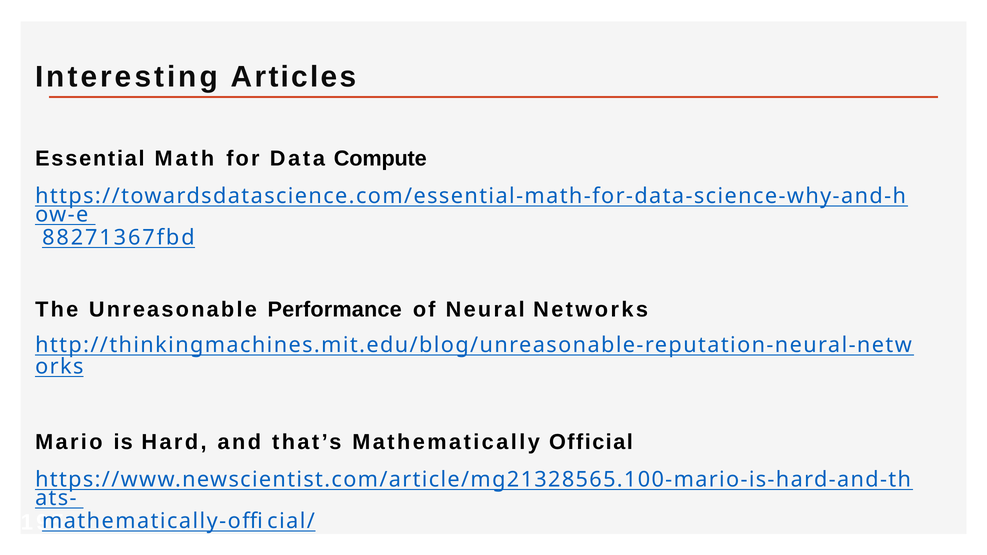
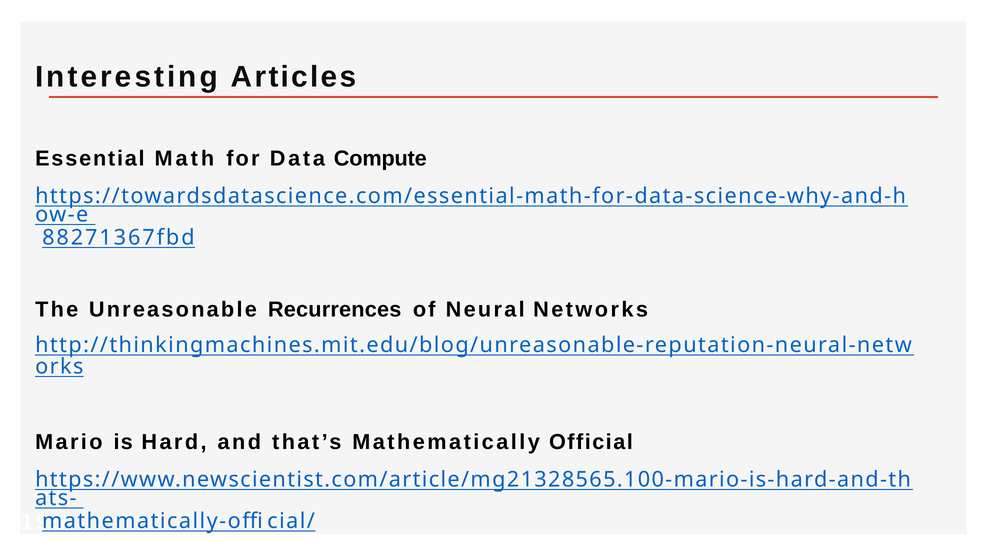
Performance: Performance -> Recurrences (335, 310)
